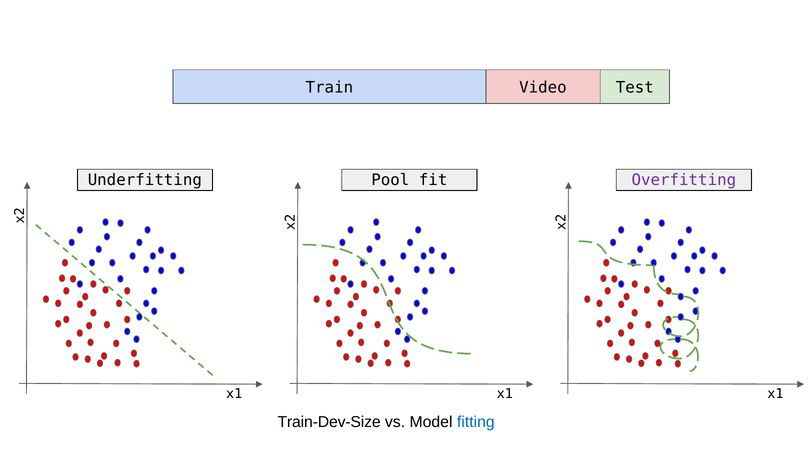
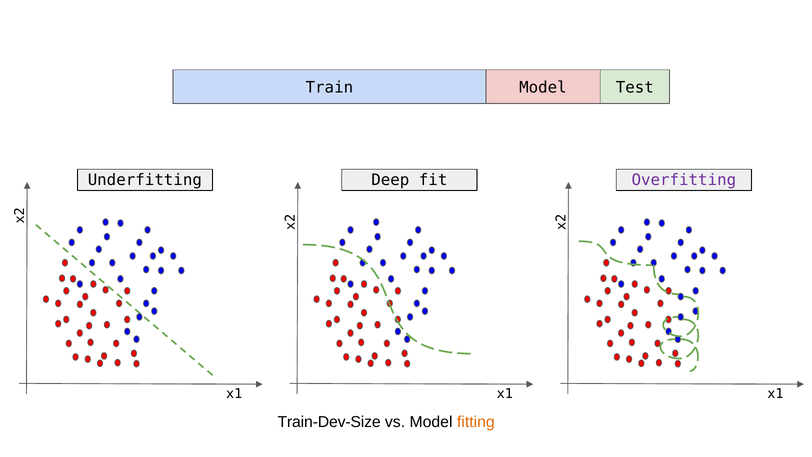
Train Video: Video -> Model (543, 88)
Pool: Pool -> Deep (390, 180)
fitting colour: blue -> orange (476, 422)
